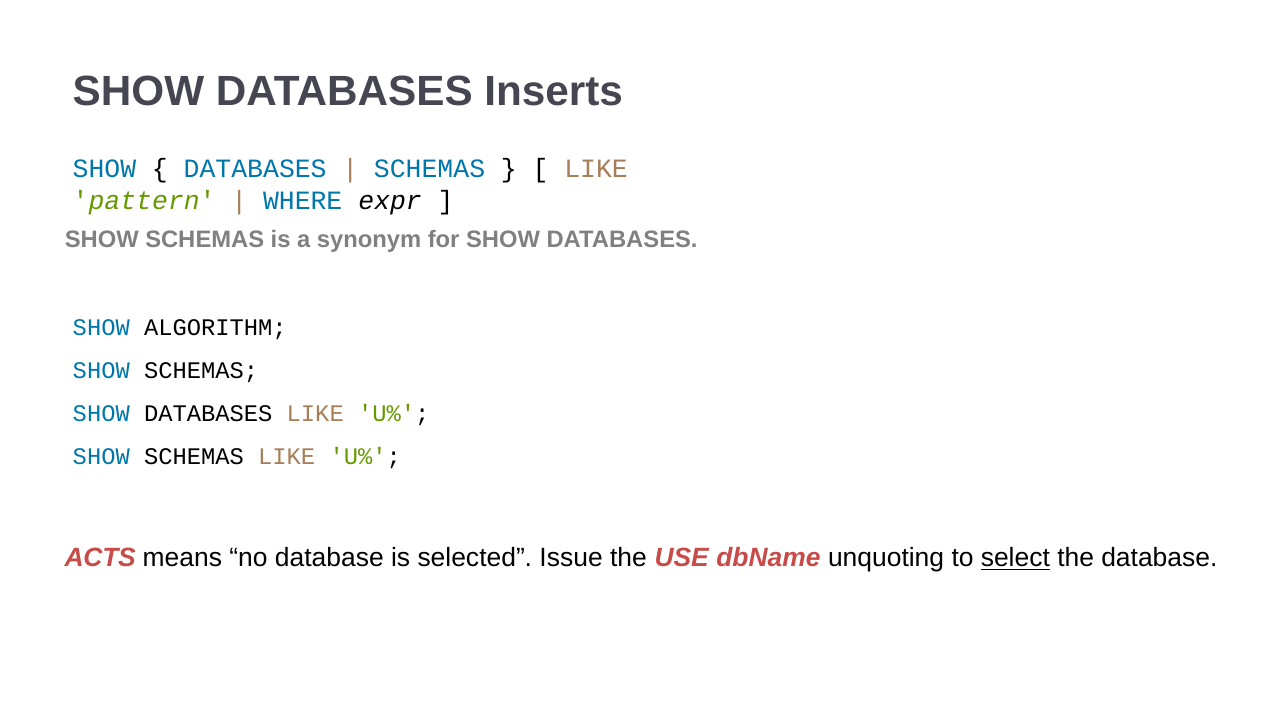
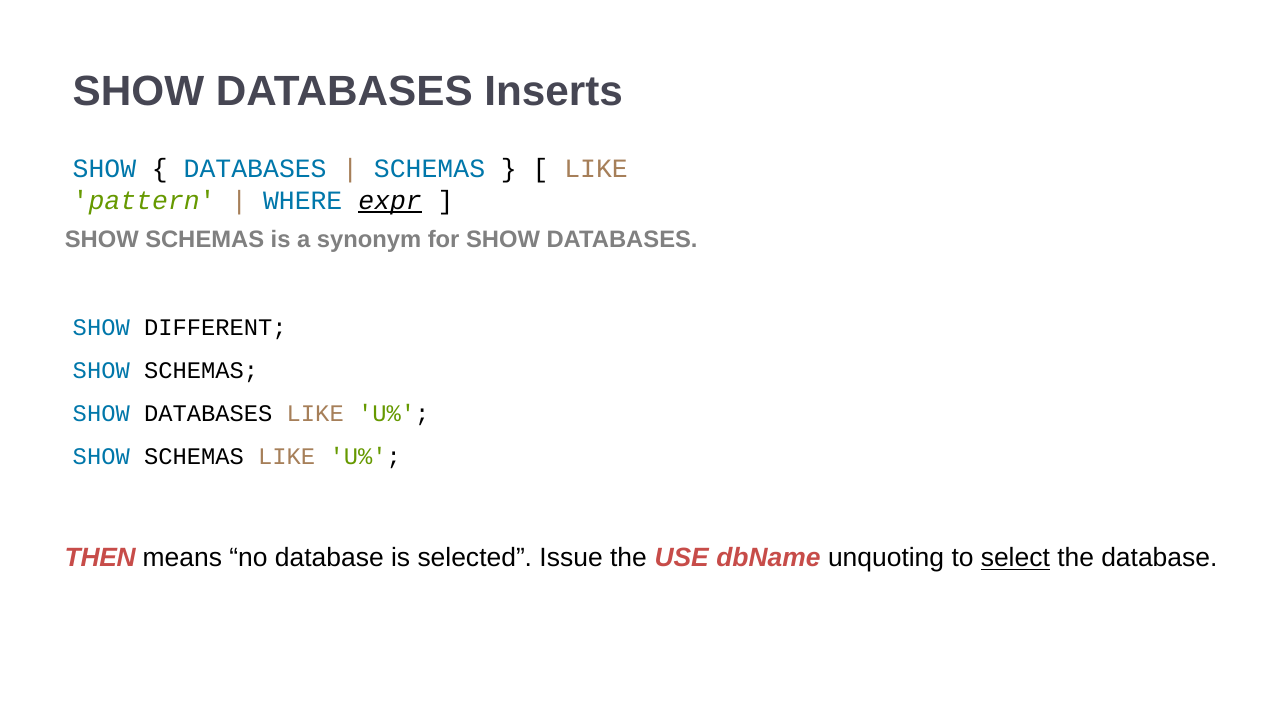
expr underline: none -> present (390, 201)
ALGORITHM: ALGORITHM -> DIFFERENT (215, 328)
ACTS: ACTS -> THEN (100, 558)
